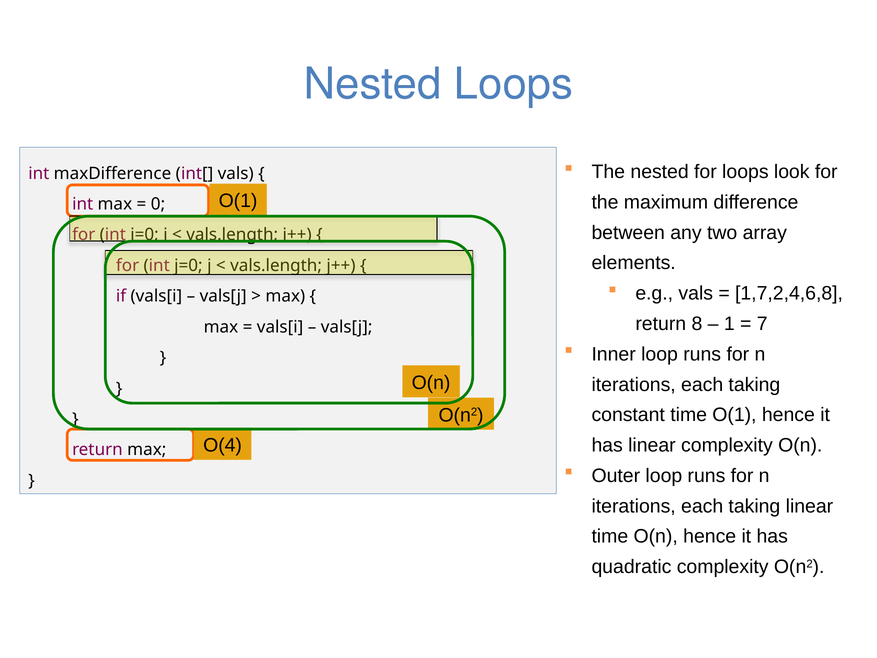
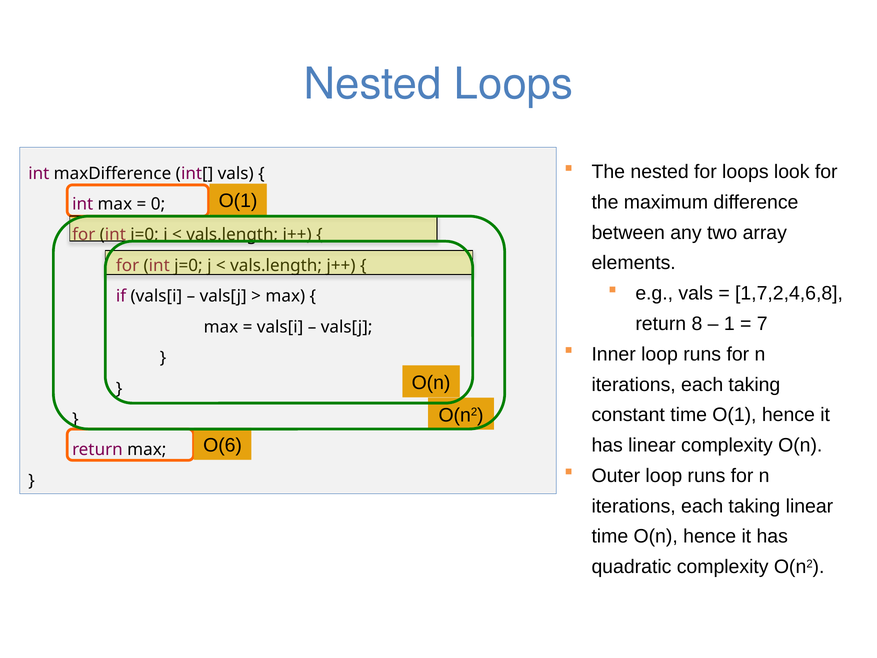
O(4: O(4 -> O(6 (223, 445)
